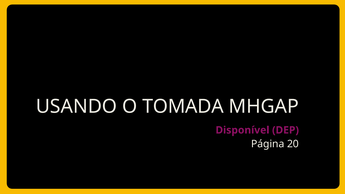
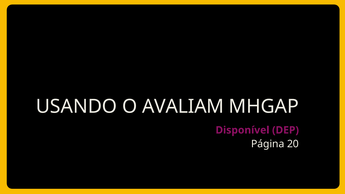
TOMADA: TOMADA -> AVALIAM (183, 107)
